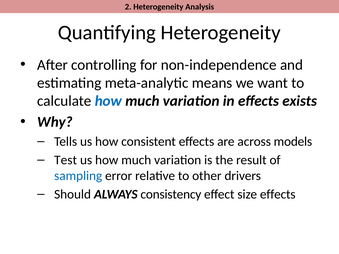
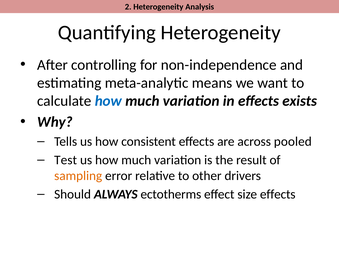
models: models -> pooled (293, 142)
sampling colour: blue -> orange (78, 176)
consistency: consistency -> ectotherms (171, 194)
